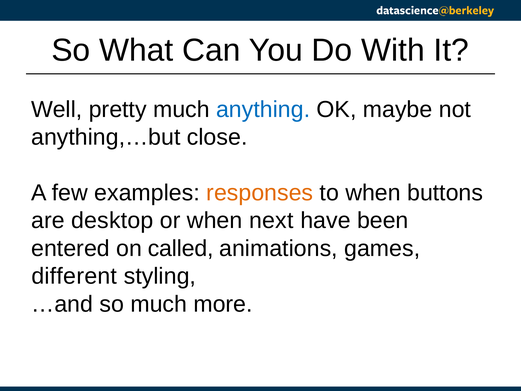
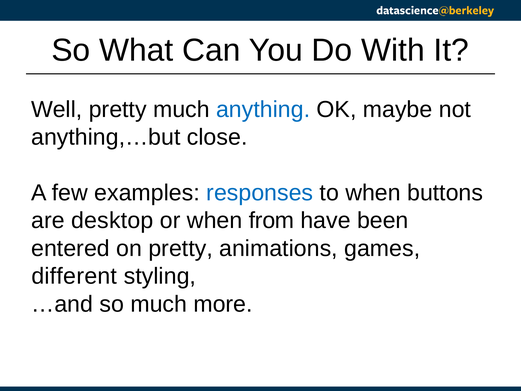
responses colour: orange -> blue (260, 193)
next: next -> from (271, 220)
on called: called -> pretty (181, 248)
